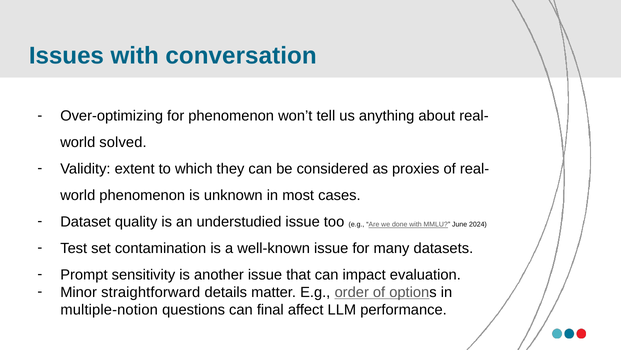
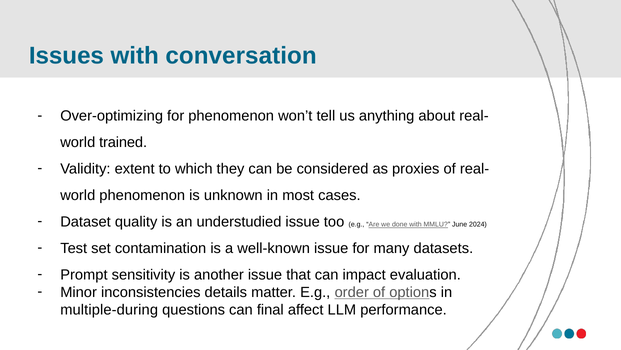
solved: solved -> trained (123, 142)
straightforward: straightforward -> inconsistencies (151, 292)
multiple-notion: multiple-notion -> multiple-during (109, 309)
